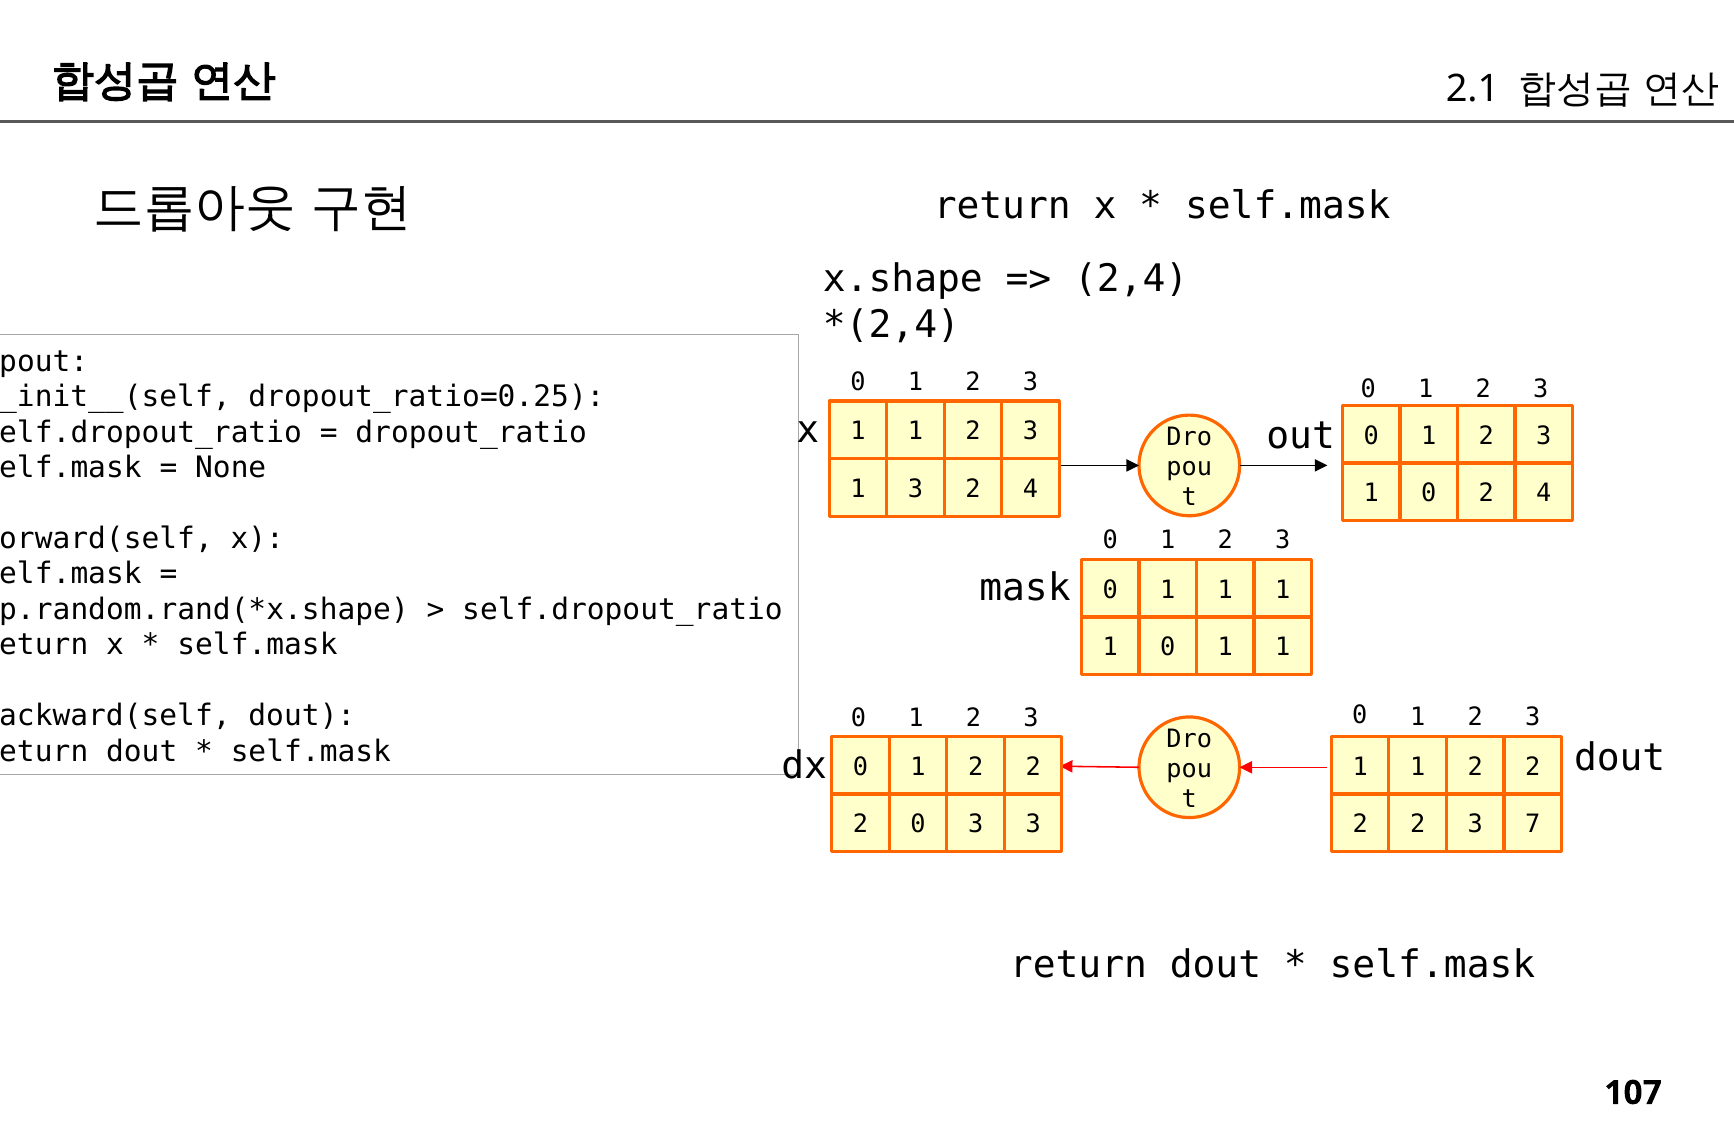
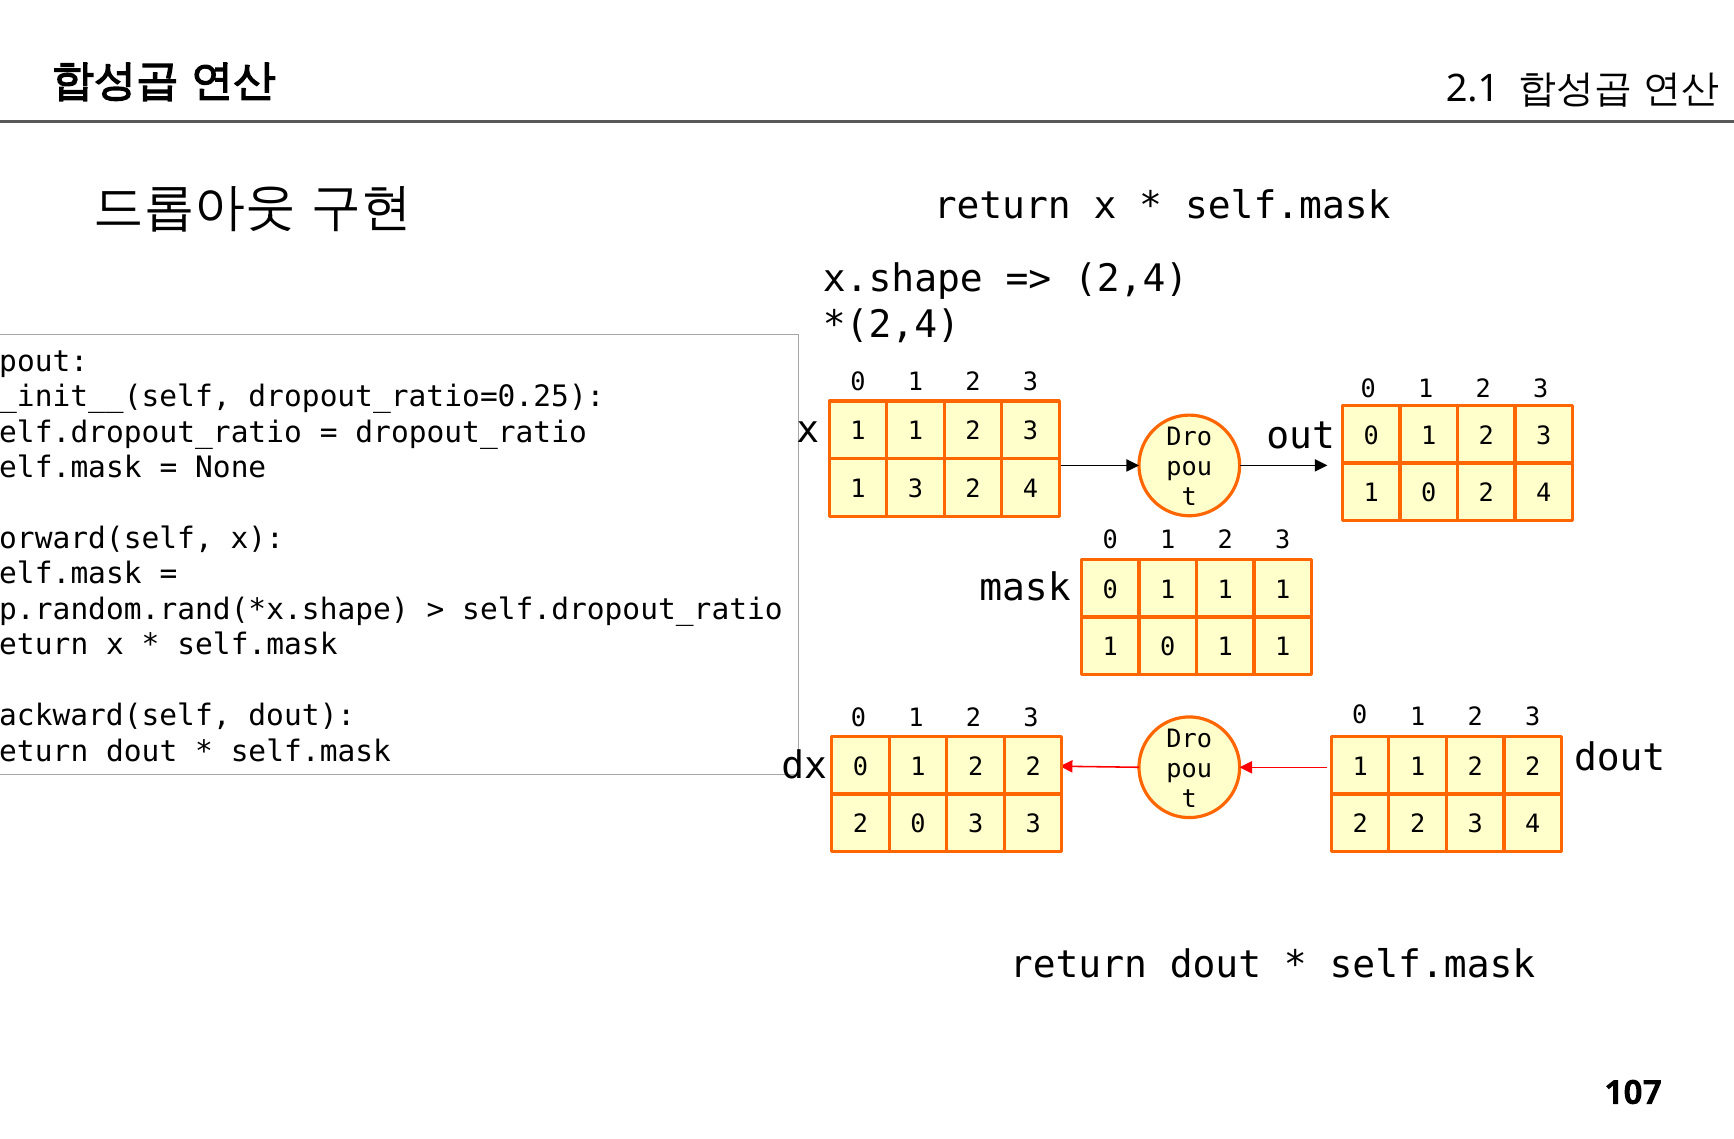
3 7: 7 -> 4 (1533, 824)
